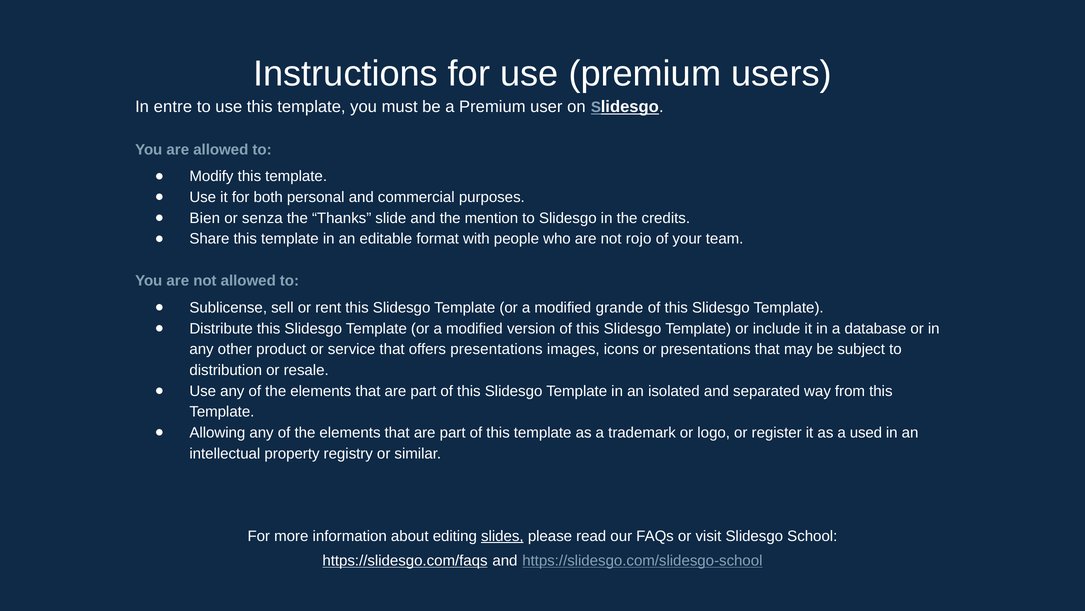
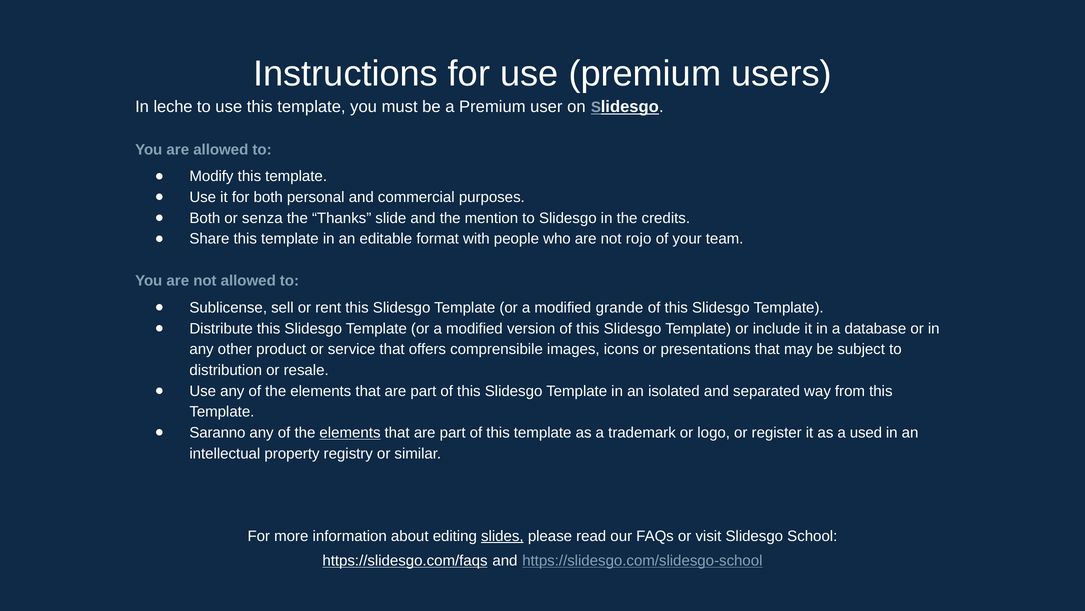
entre: entre -> leche (173, 107)
Bien: Bien -> Both (205, 218)
offers presentations: presentations -> comprensibile (497, 349)
Allowing: Allowing -> Saranno (217, 432)
elements underline: none -> present (350, 432)
